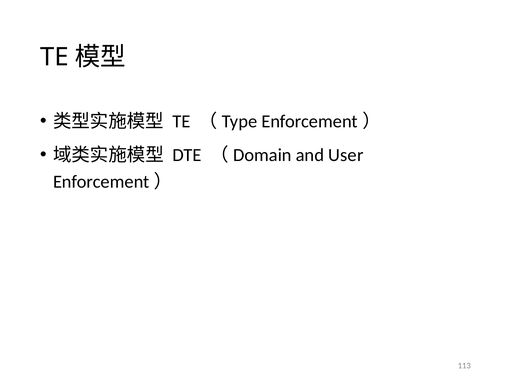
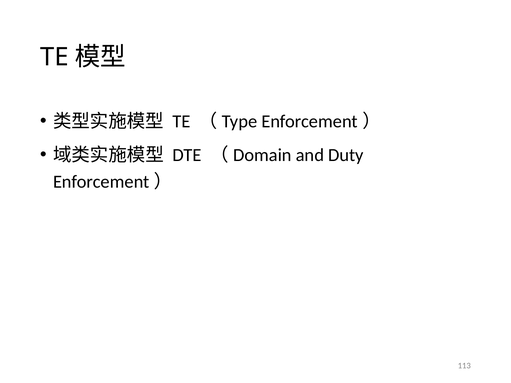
User: User -> Duty (346, 155)
